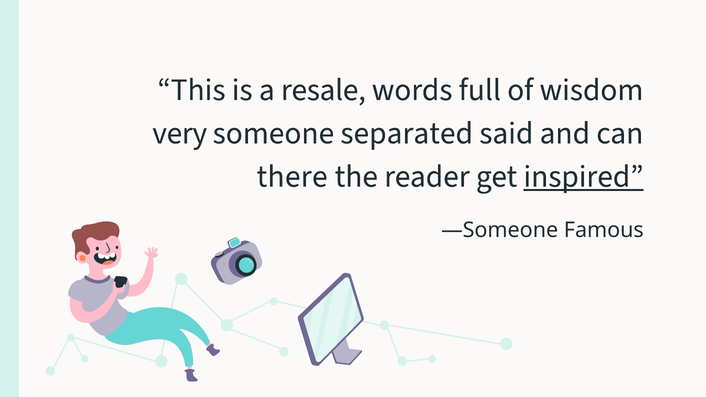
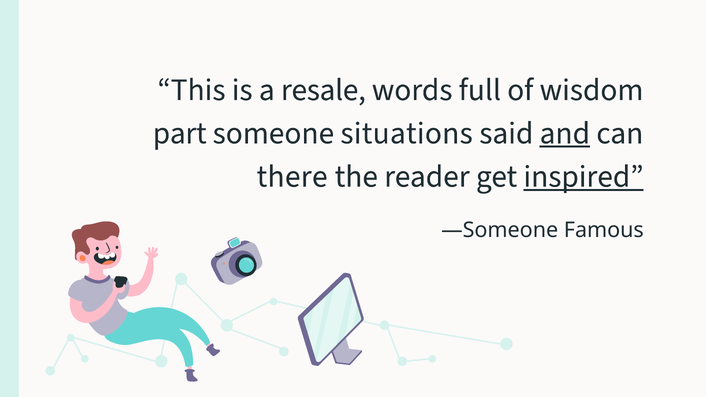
very: very -> part (180, 133)
separated: separated -> situations (407, 133)
and underline: none -> present (565, 133)
